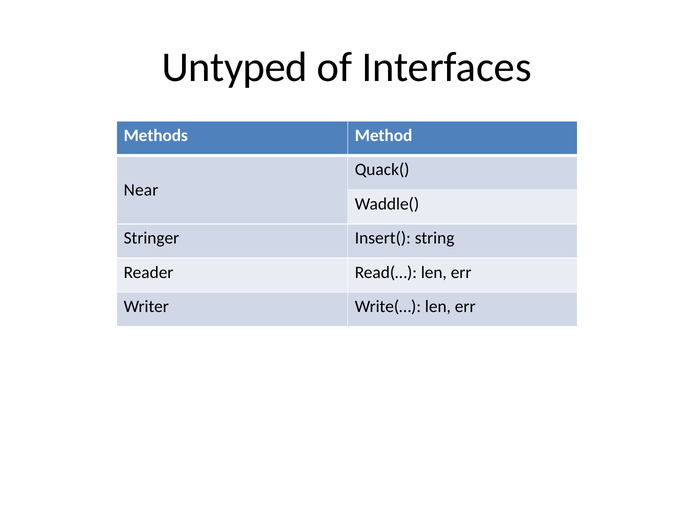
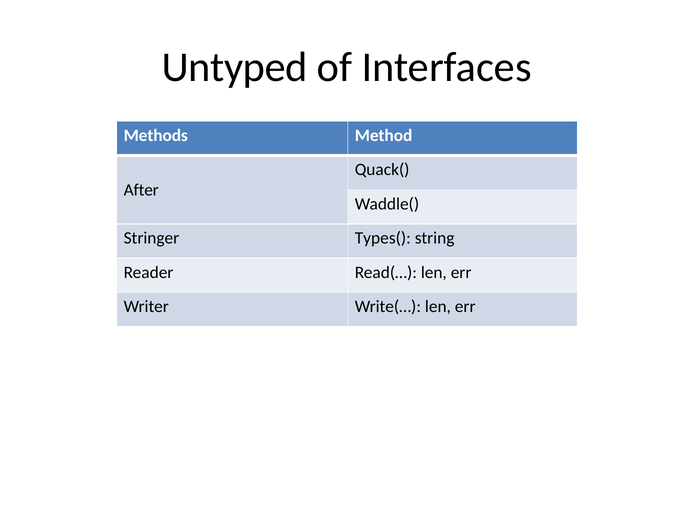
Near: Near -> After (141, 190)
Insert(: Insert( -> Types( (383, 238)
